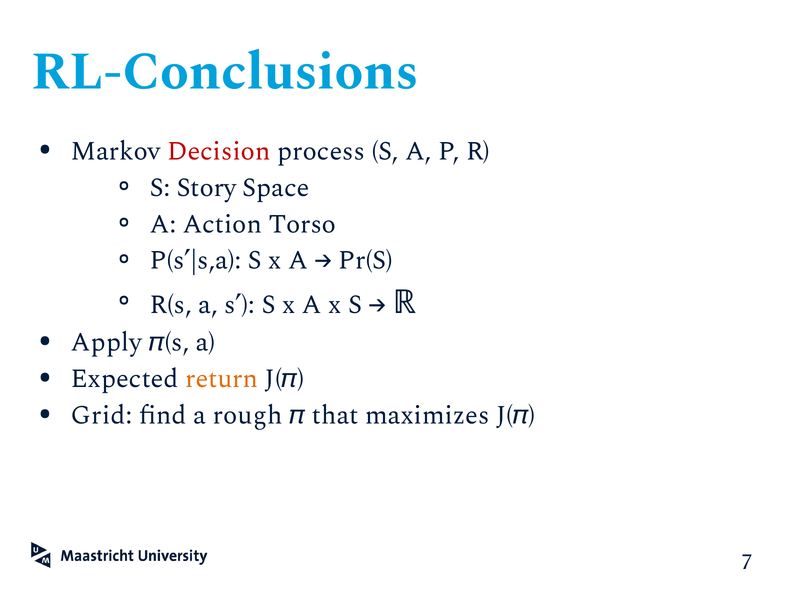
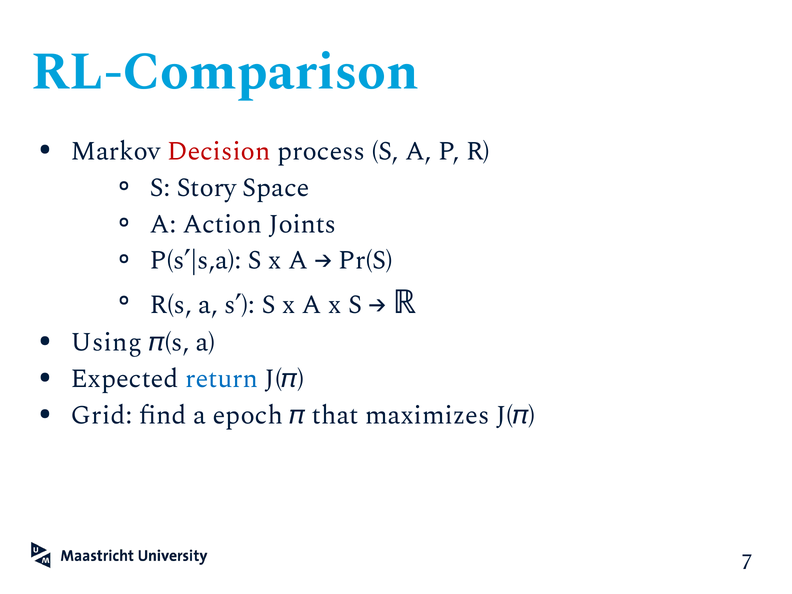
RL-Conclusions: RL-Conclusions -> RL-Comparison (225, 71)
Torso: Torso -> Joints (302, 224)
Apply: Apply -> Using (107, 342)
return colour: orange -> blue (222, 379)
rough: rough -> epoch (248, 415)
